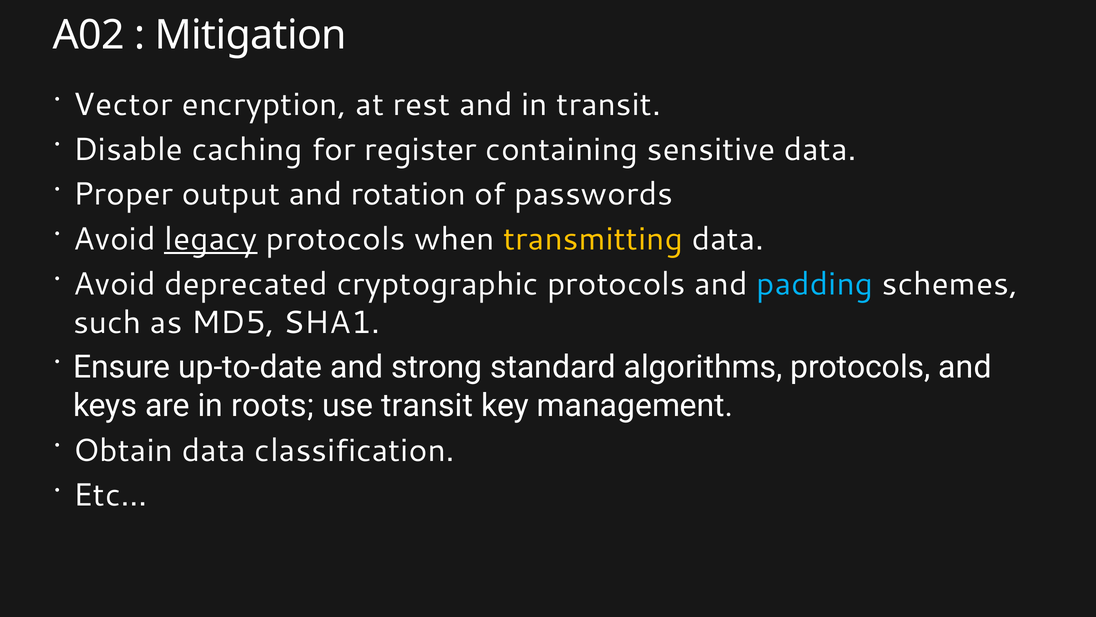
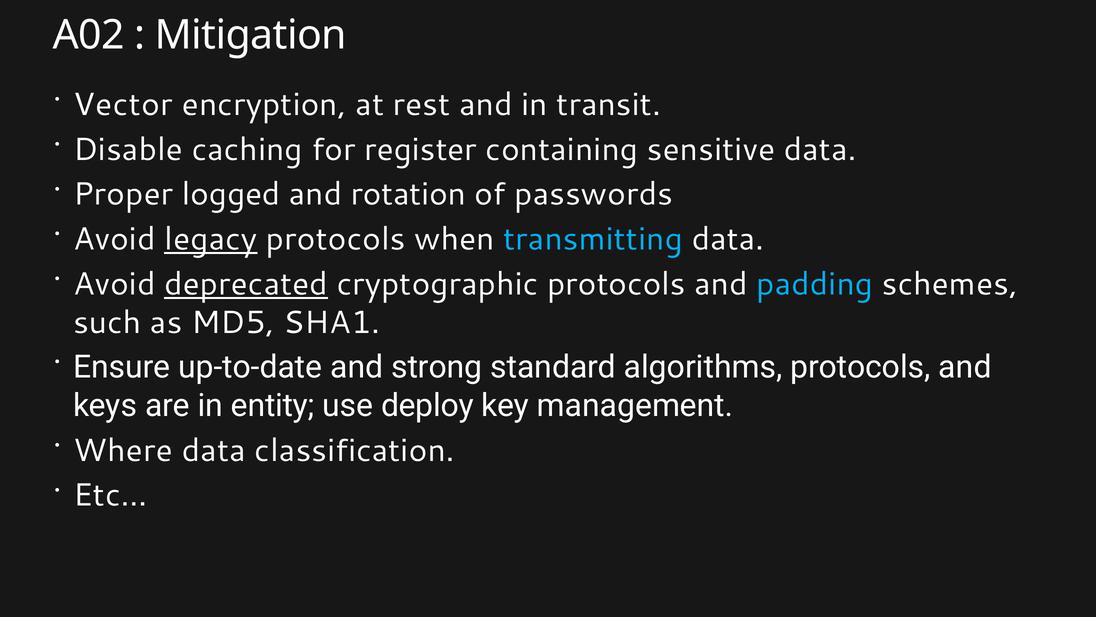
output: output -> logged (231, 194)
transmitting colour: yellow -> light blue (593, 239)
deprecated underline: none -> present (246, 284)
roots: roots -> entity (273, 405)
use transit: transit -> deploy (427, 405)
Obtain: Obtain -> Where (123, 450)
